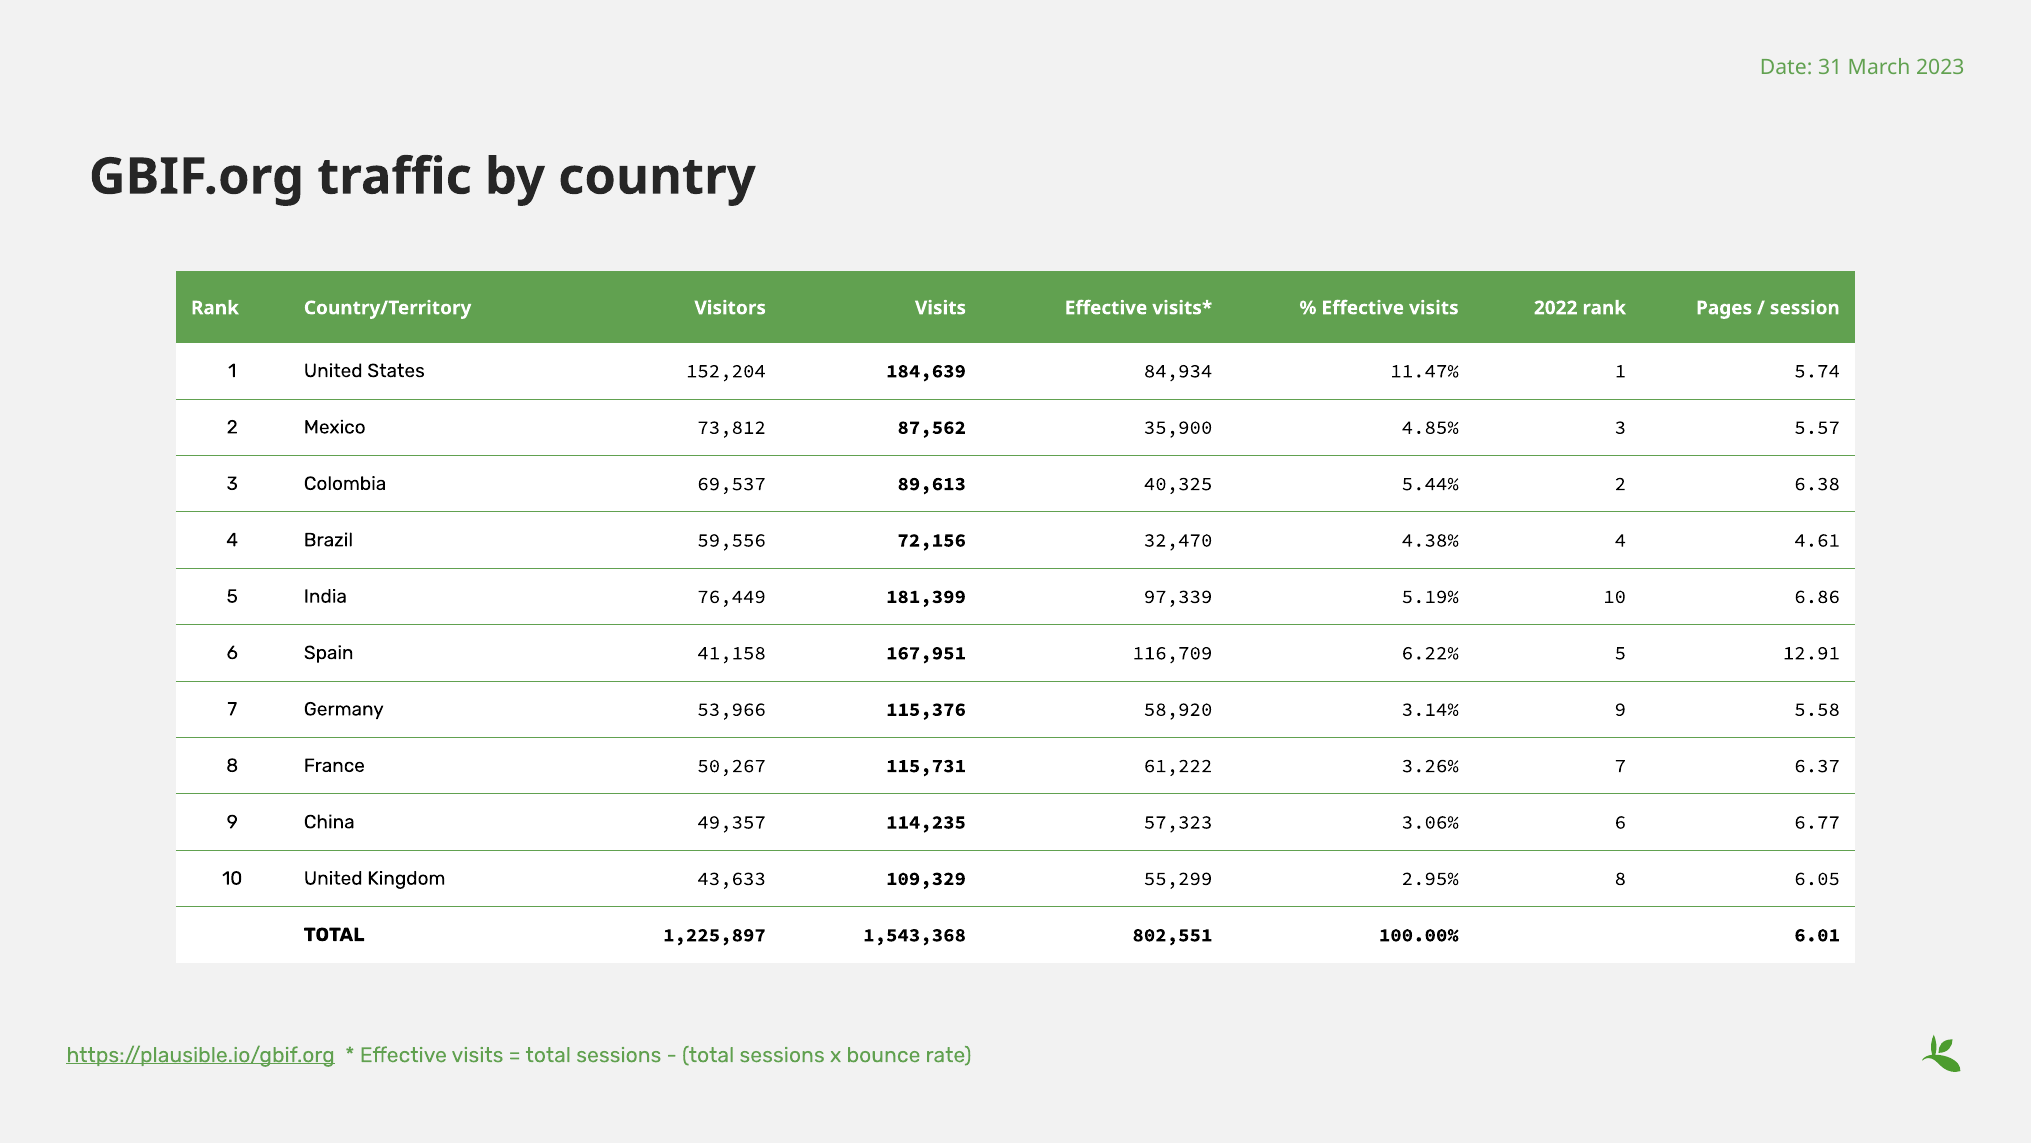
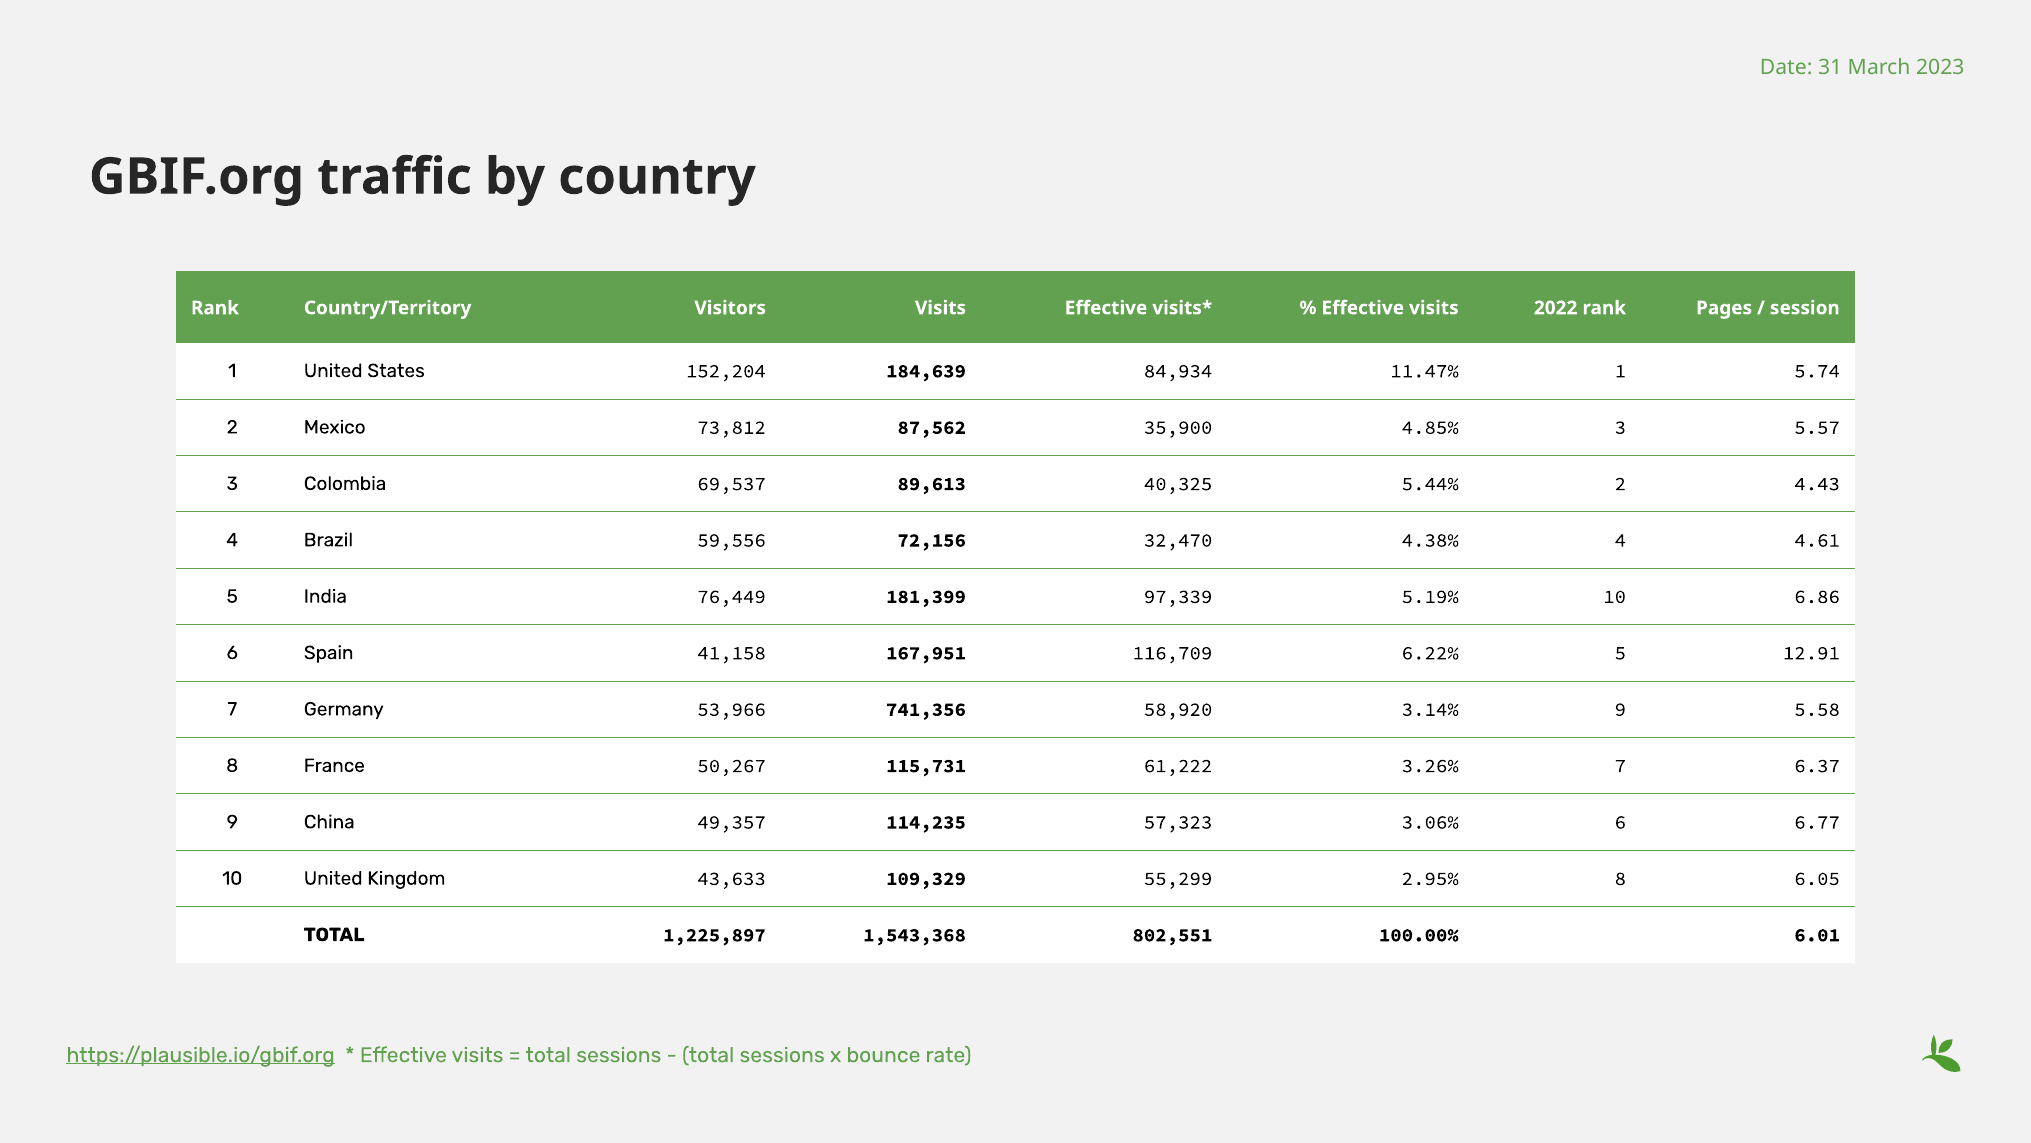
6.38: 6.38 -> 4.43 (1817, 484)
115,376: 115,376 -> 741,356 (926, 709)
